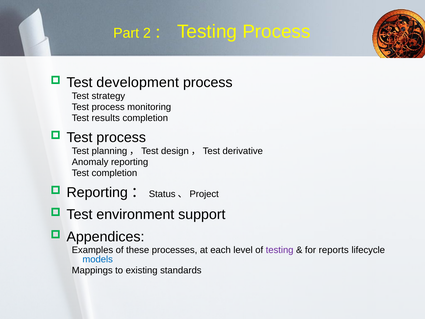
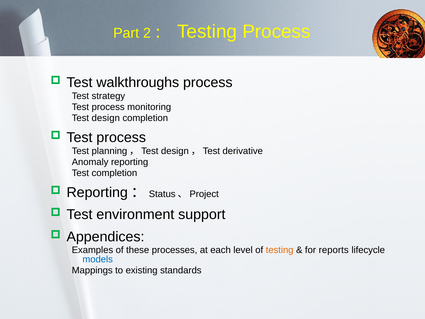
development: development -> walkthroughs (138, 82)
results: results -> design (106, 118)
testing colour: purple -> orange (280, 250)
